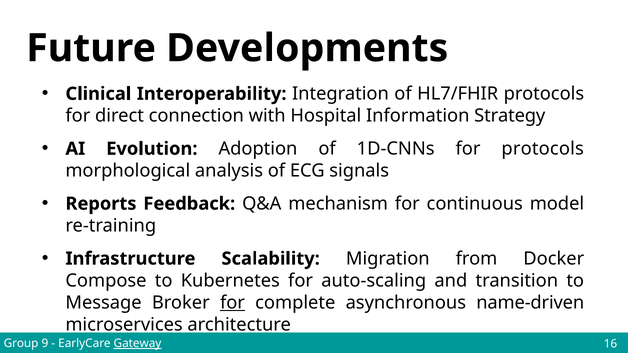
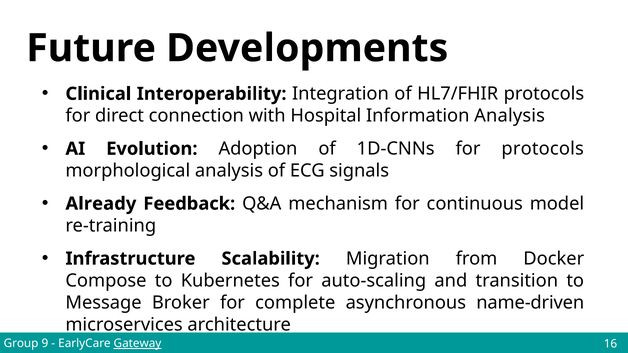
Information Strategy: Strategy -> Analysis (510, 116)
Reports: Reports -> Already (101, 204)
for underline: present -> none (232, 303)
